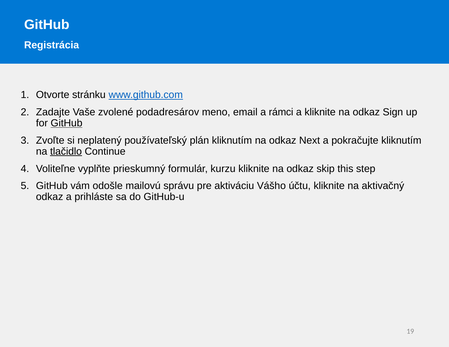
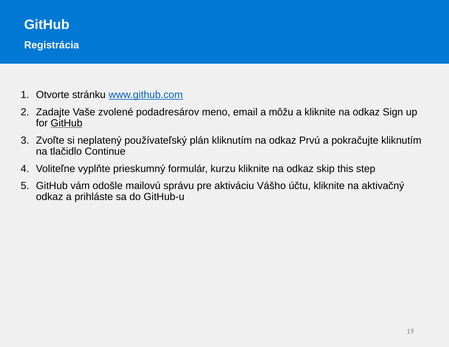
rámci: rámci -> môžu (281, 112)
Next: Next -> Prvú (310, 140)
tlačidlo underline: present -> none (66, 151)
